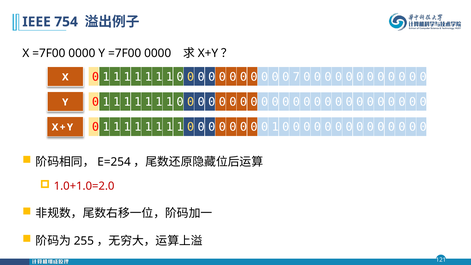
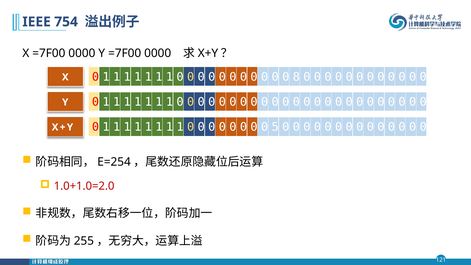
7: 7 -> 8 (296, 77)
1: 1 -> 5 (275, 127)
